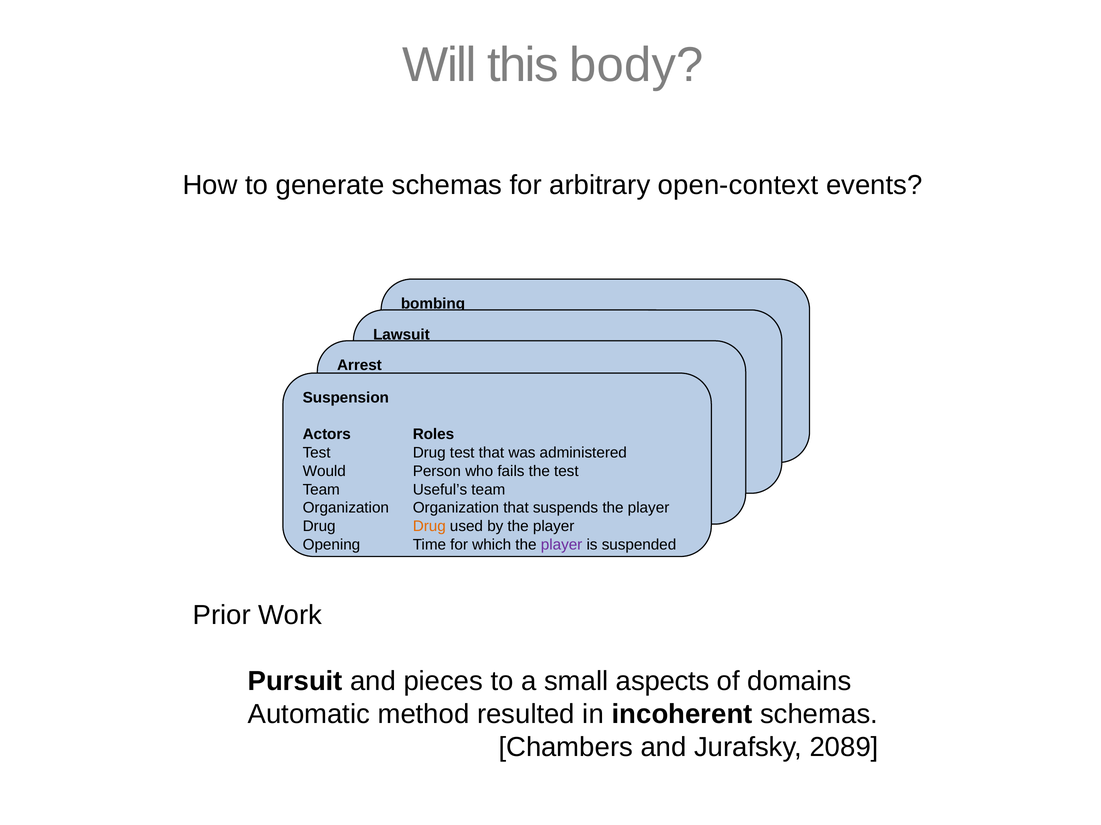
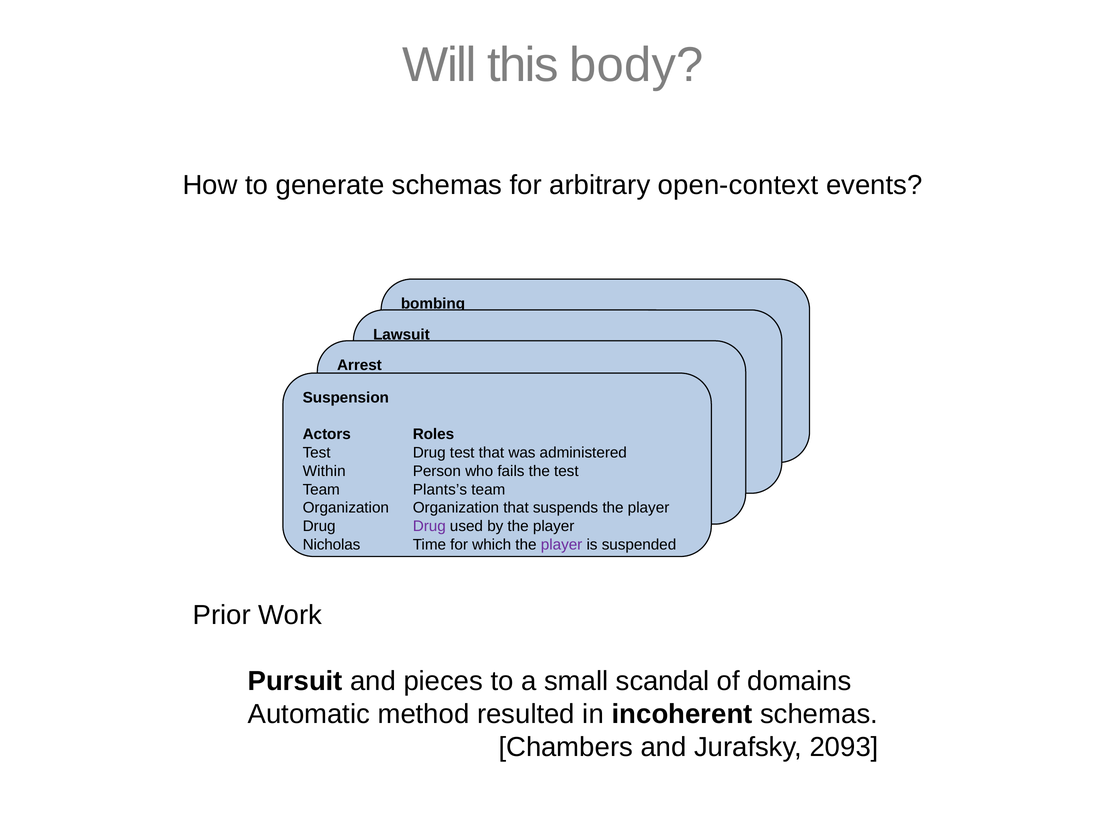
Would: Would -> Within (324, 472)
Useful’s: Useful’s -> Plants’s (440, 490)
Drug colour: orange -> purple (429, 527)
Opening: Opening -> Nicholas (332, 545)
aspects: aspects -> scandal (663, 682)
2089: 2089 -> 2093 (844, 748)
